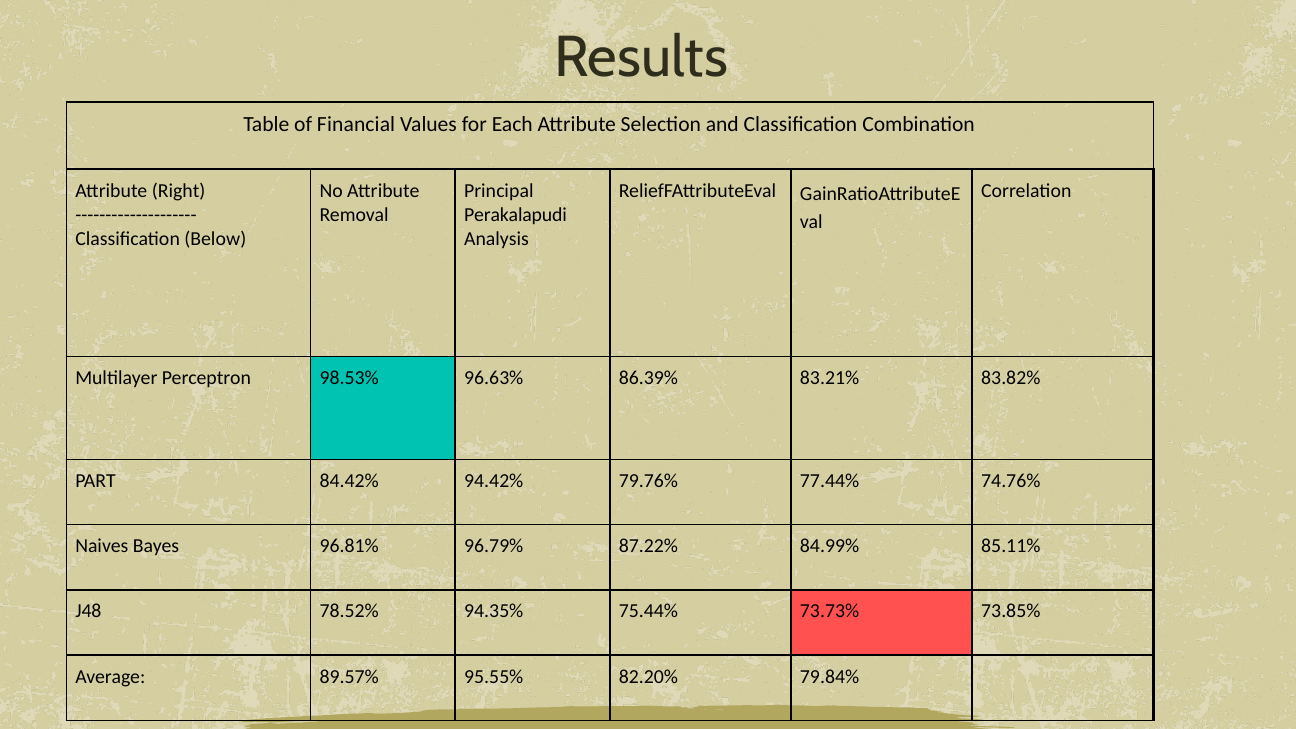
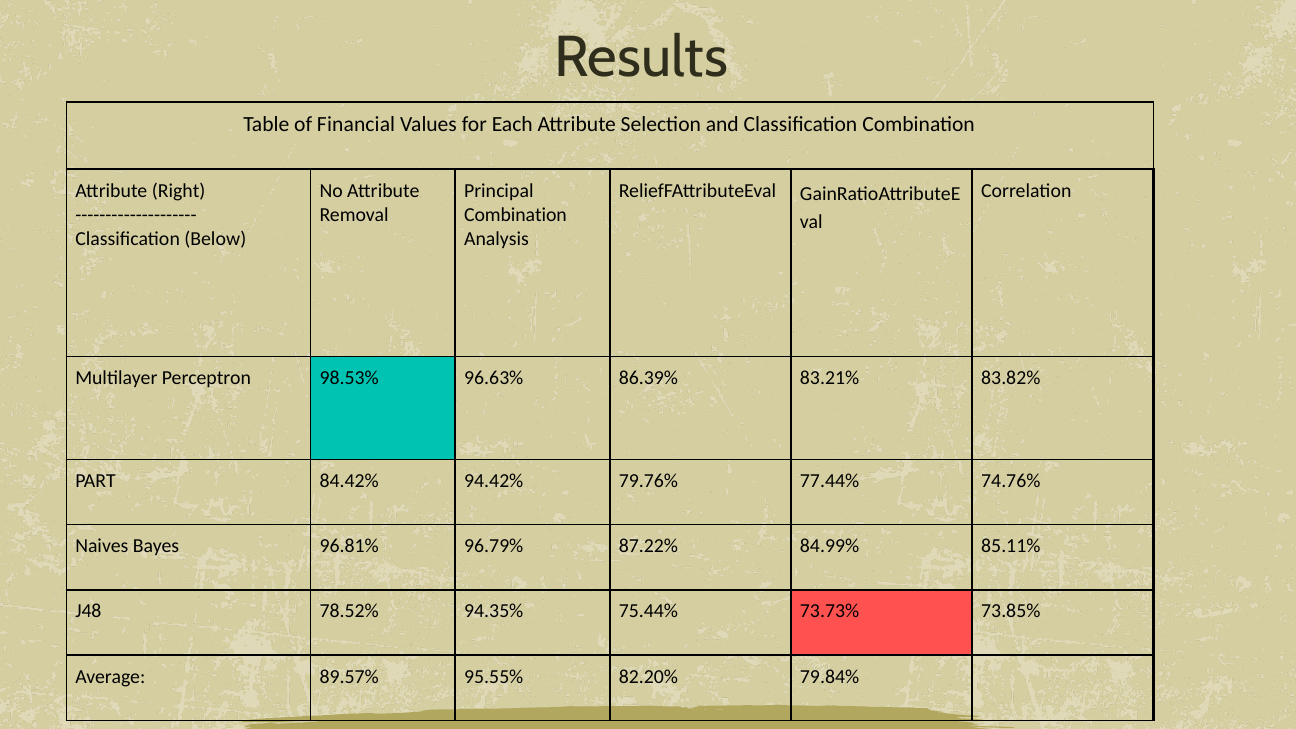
Perakalapudi: Perakalapudi -> Combination (516, 215)
